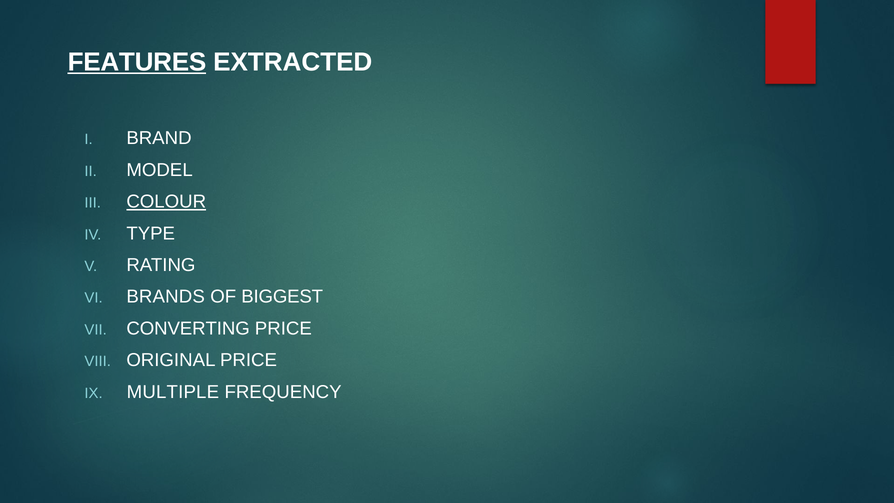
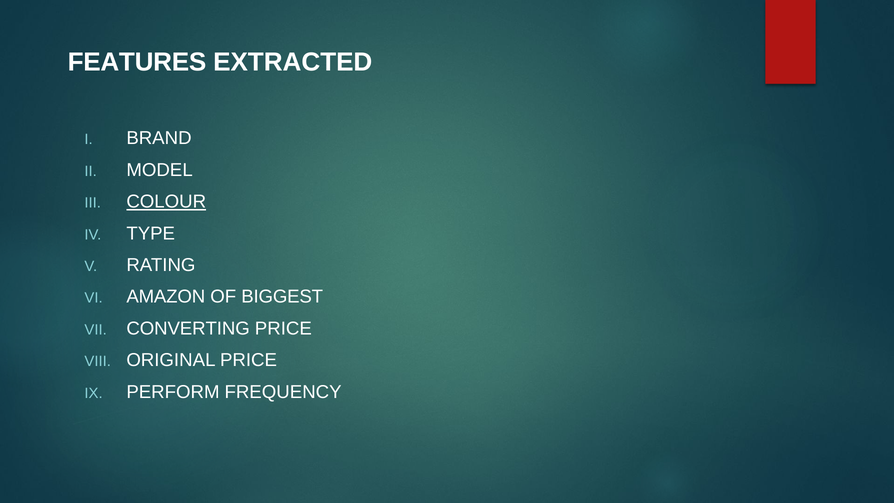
FEATURES underline: present -> none (137, 62)
BRANDS: BRANDS -> AMAZON (166, 297)
MULTIPLE: MULTIPLE -> PERFORM (173, 392)
